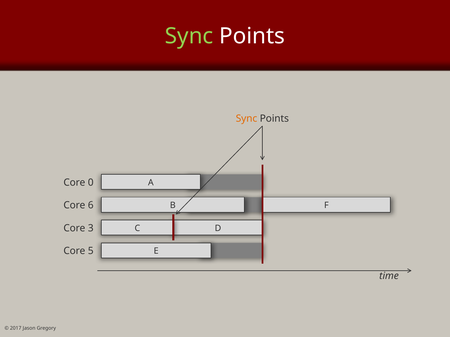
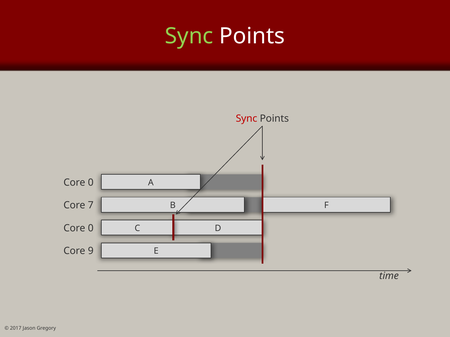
Sync colour: orange -> red (247, 119)
6: 6 -> 7 (91, 206)
3: 3 -> 0 (91, 228)
5: 5 -> 9 (91, 251)
